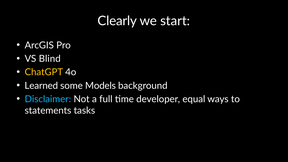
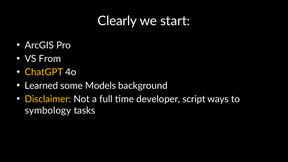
Blind: Blind -> From (50, 59)
Disclaimer colour: light blue -> yellow (48, 99)
equal: equal -> script (194, 99)
statements: statements -> symbology (48, 111)
